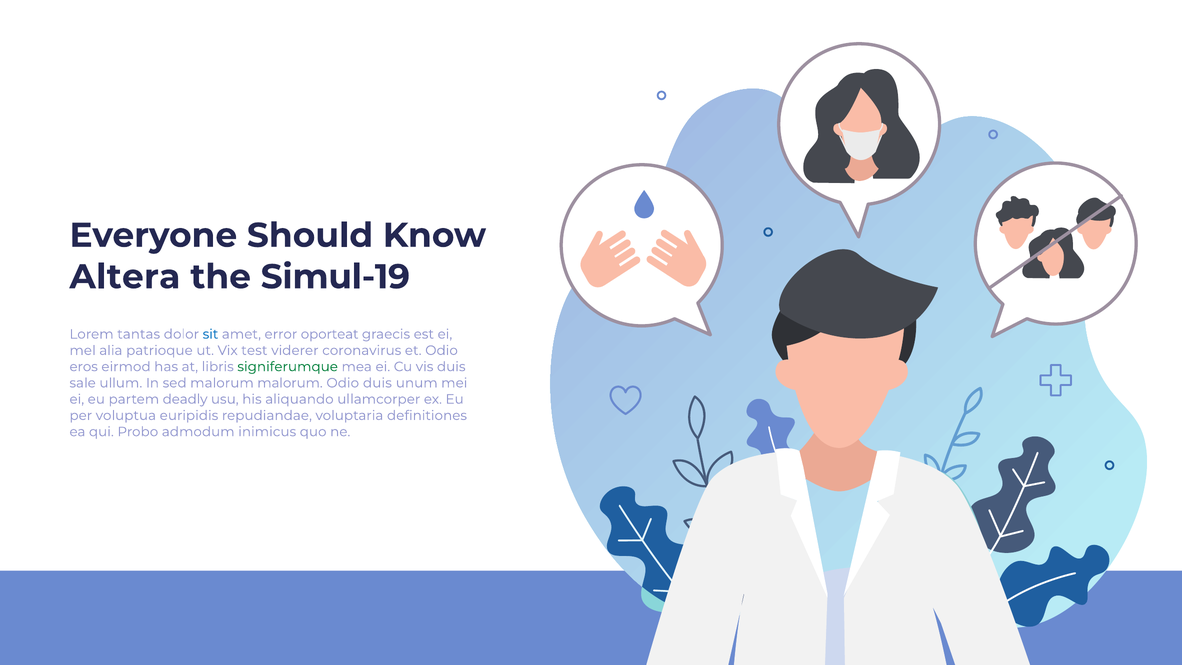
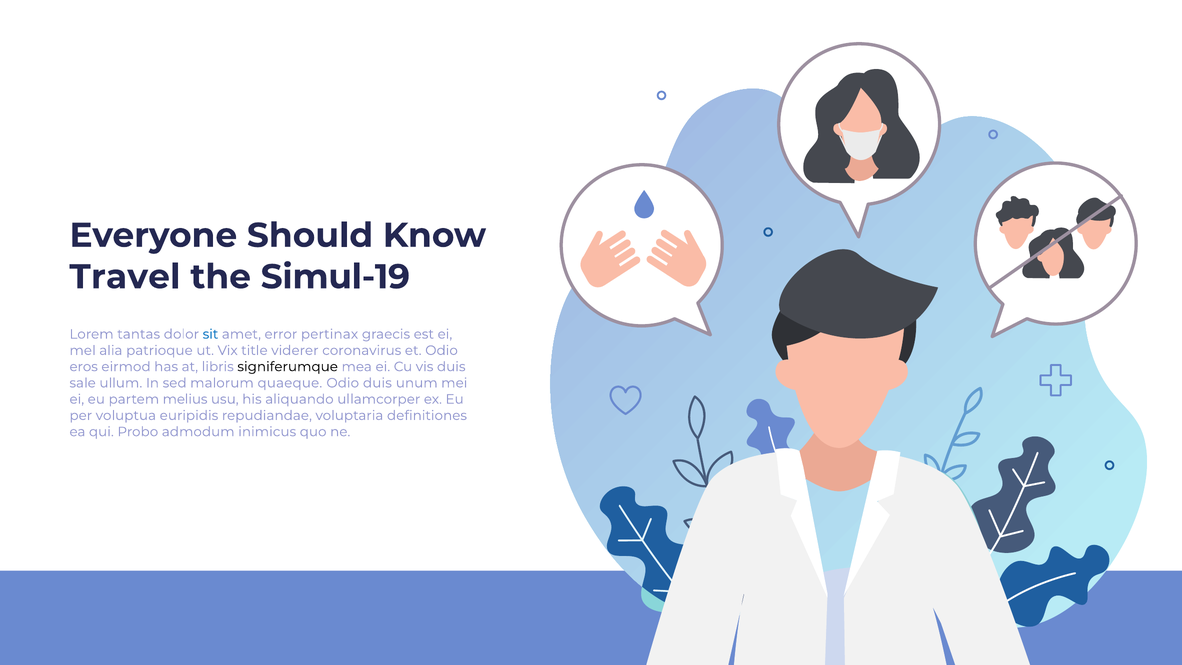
Altera: Altera -> Travel (125, 277)
oporteat: oporteat -> pertinax (329, 334)
test: test -> title (254, 350)
signiferumque colour: green -> black (288, 367)
malorum malorum: malorum -> quaeque (290, 383)
deadly: deadly -> melius (185, 399)
